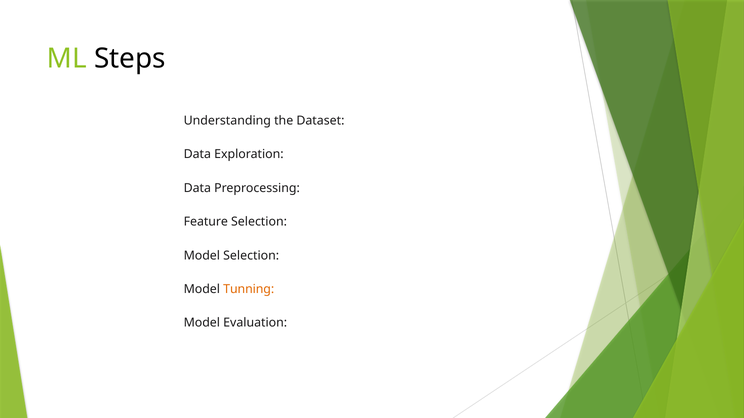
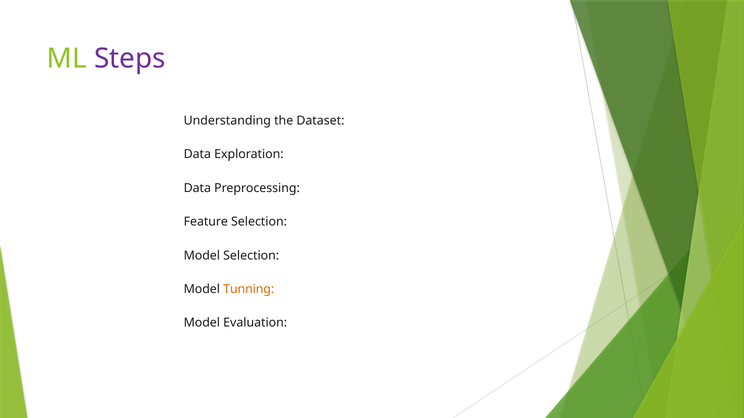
Steps colour: black -> purple (130, 59)
